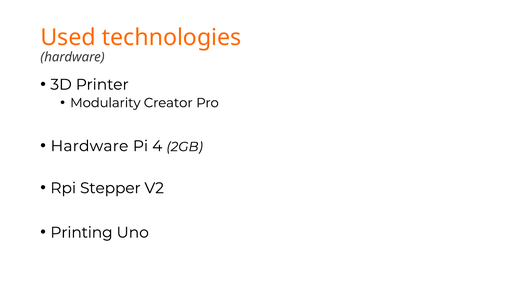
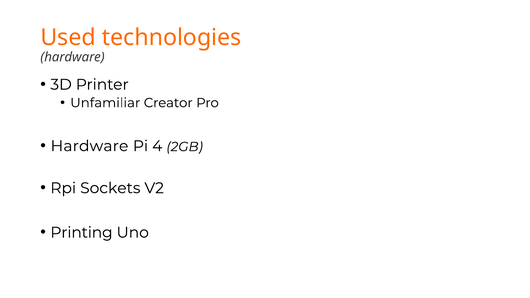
Modularity: Modularity -> Unfamiliar (105, 103)
Stepper: Stepper -> Sockets (110, 188)
